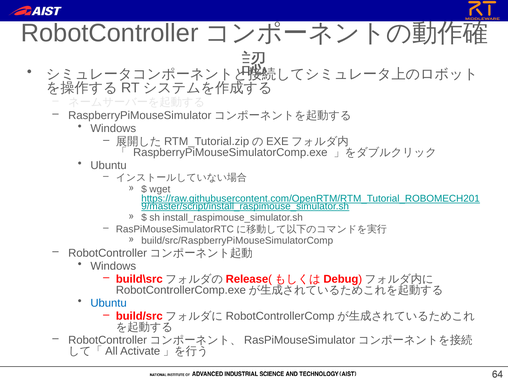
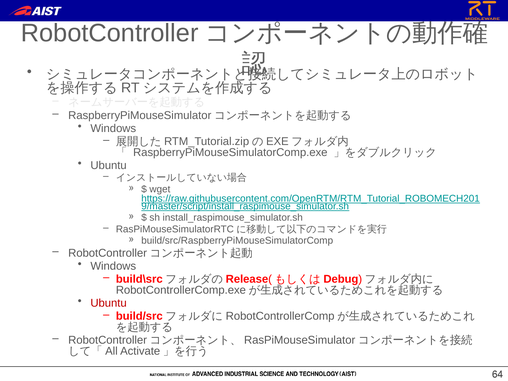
Ubuntu colour: blue -> red (109, 303)
